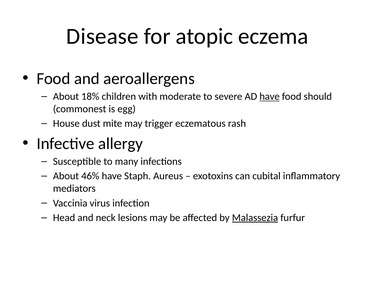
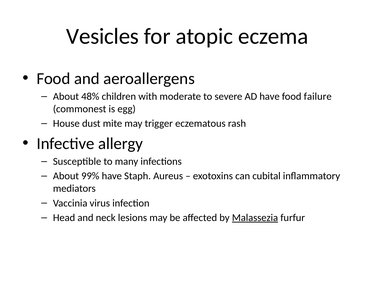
Disease: Disease -> Vesicles (103, 36)
18%: 18% -> 48% (90, 97)
have underline: present -> none (270, 97)
should: should -> failure (318, 97)
46%: 46% -> 99% (90, 176)
